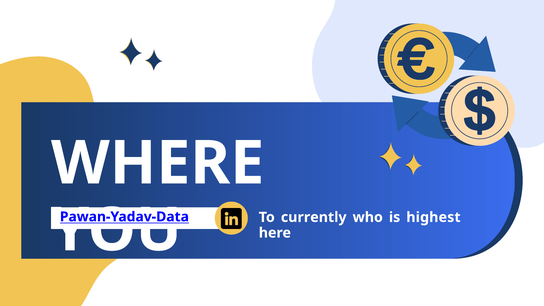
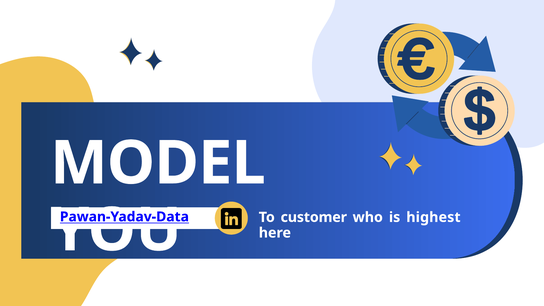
WHERE: WHERE -> MODEL (158, 163)
currently: currently -> customer (314, 217)
